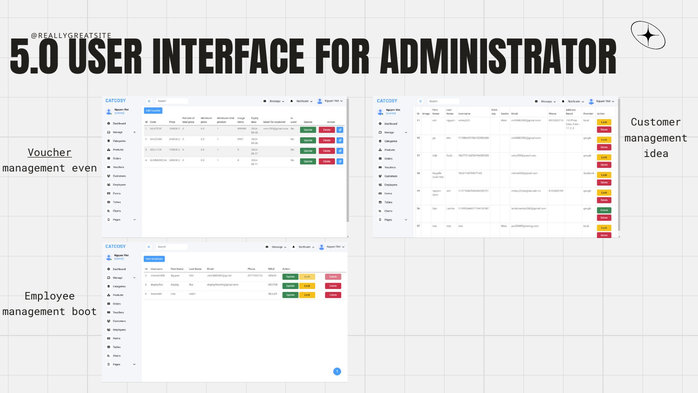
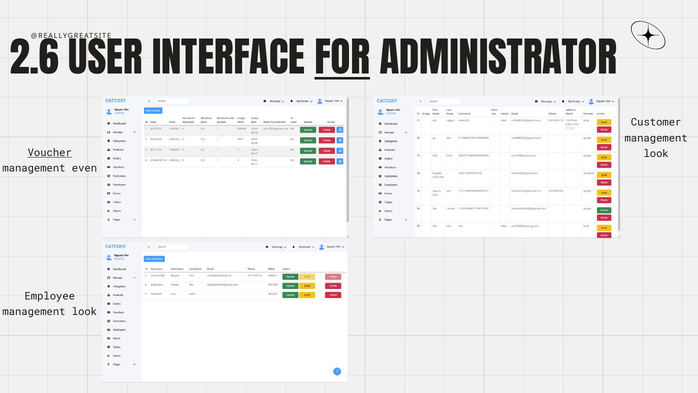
5.0: 5.0 -> 2.6 (34, 60)
FOR underline: none -> present (342, 60)
idea: idea -> look (656, 153)
boot: boot -> look (84, 312)
